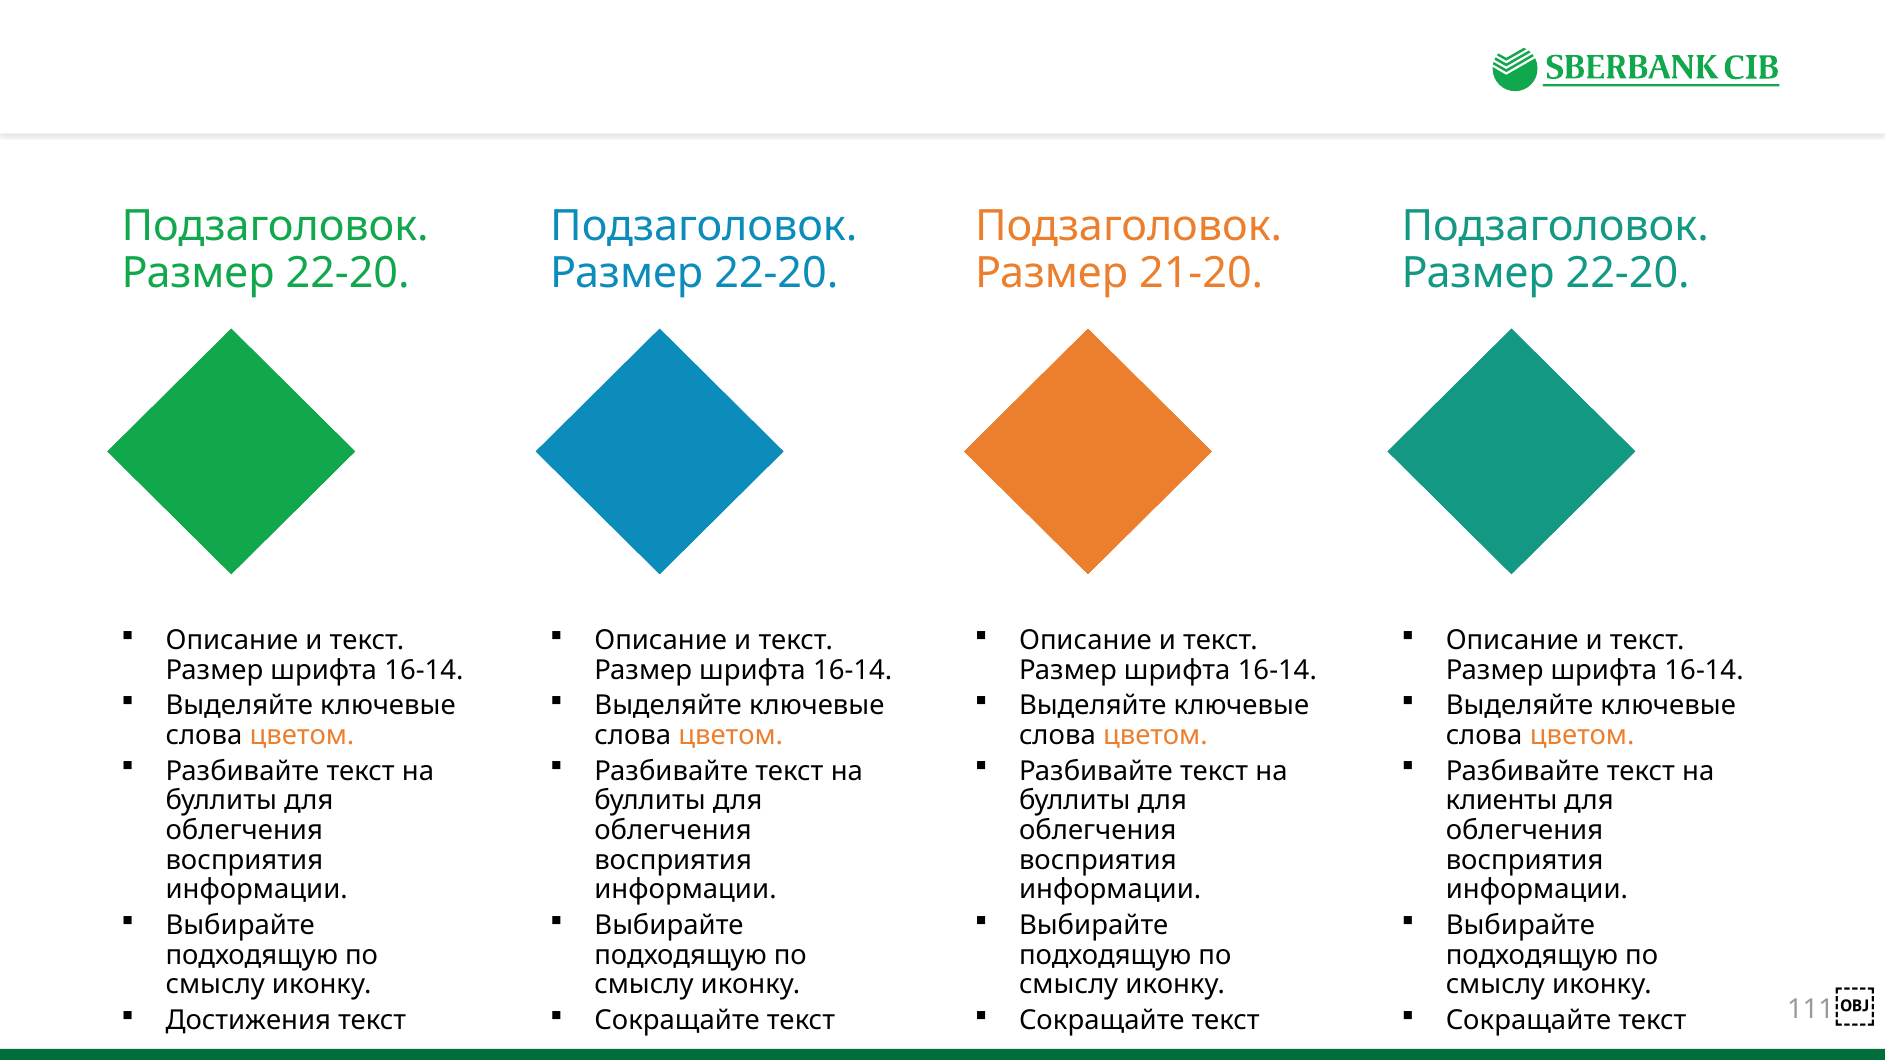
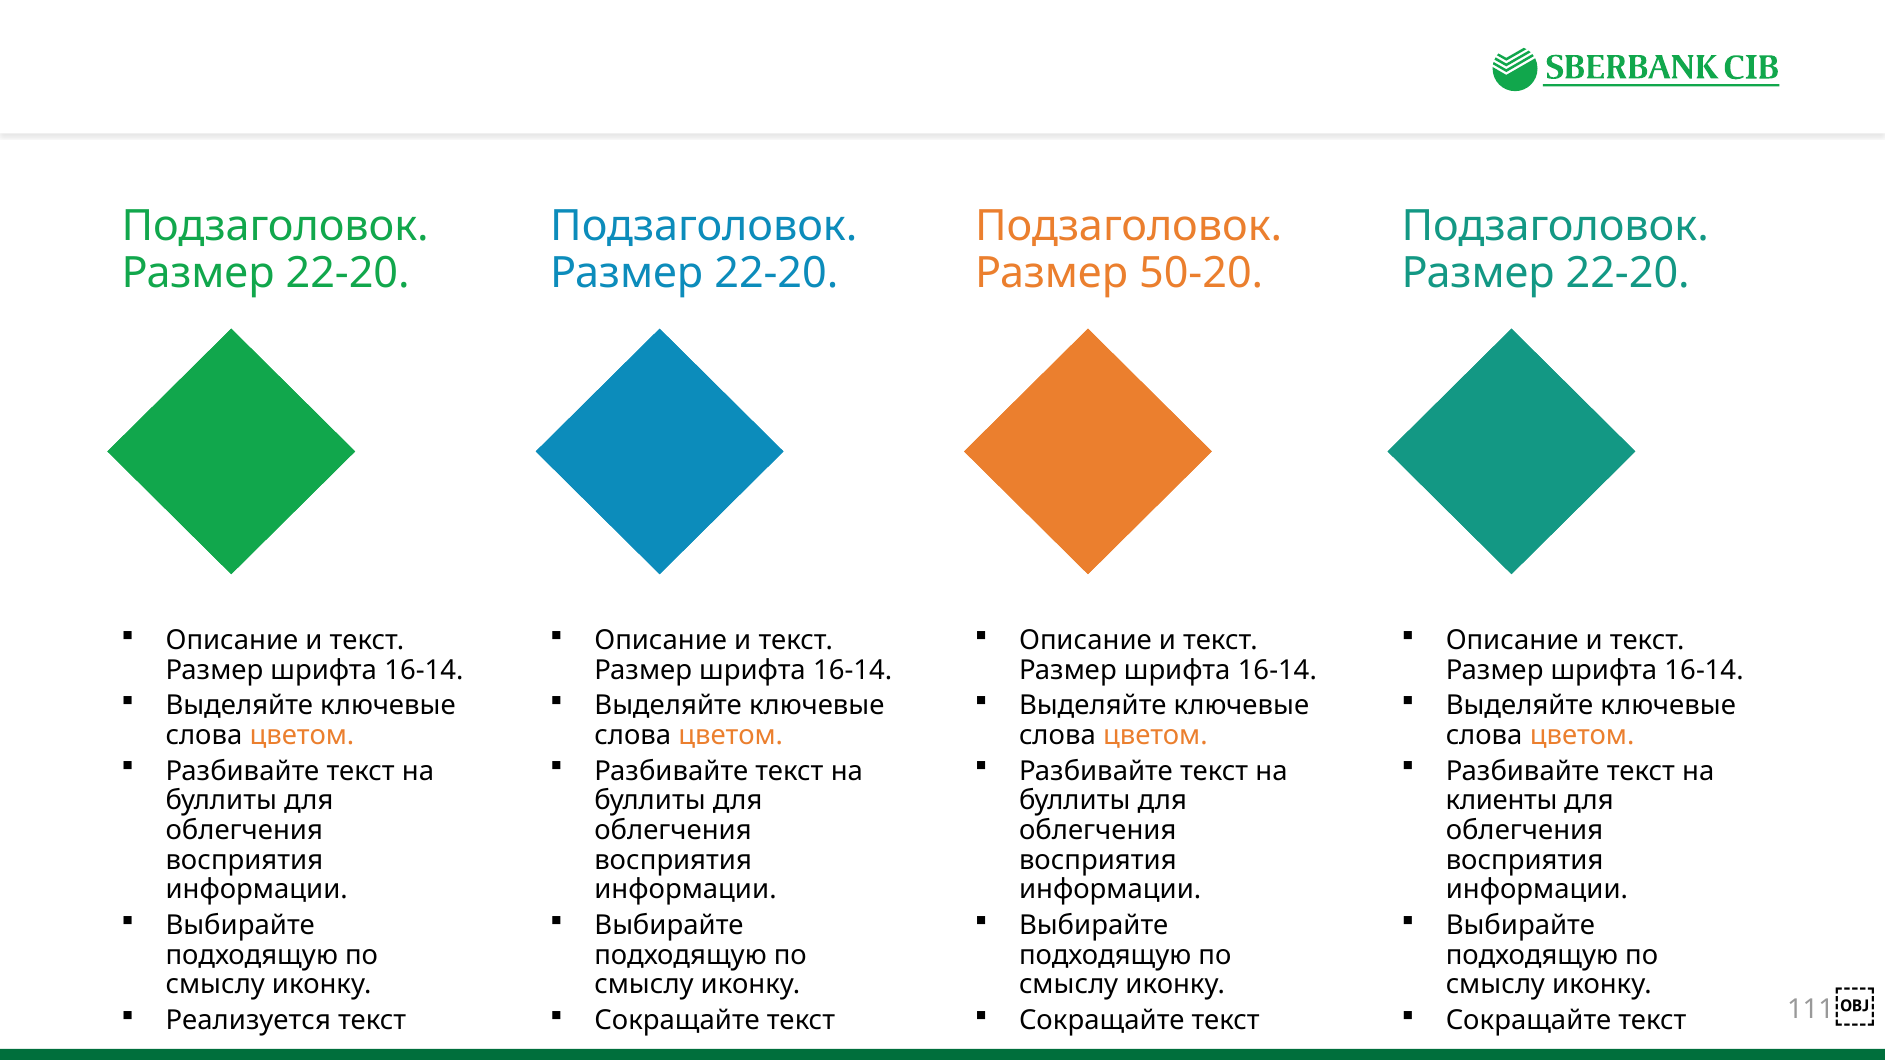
21-20: 21-20 -> 50-20 (1201, 273)
Достижения: Достижения -> Реализуется (248, 1021)
